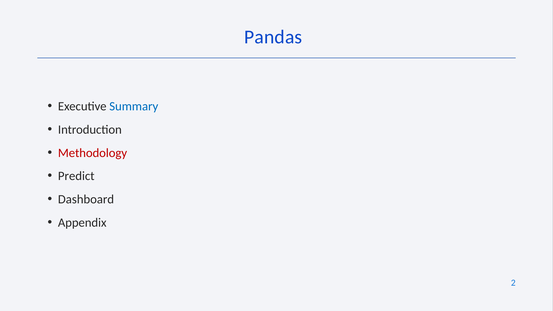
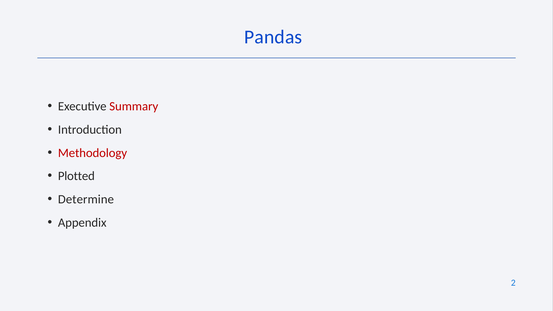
Summary colour: blue -> red (134, 106)
Predict: Predict -> Plotted (76, 176)
Dashboard: Dashboard -> Determine (86, 199)
